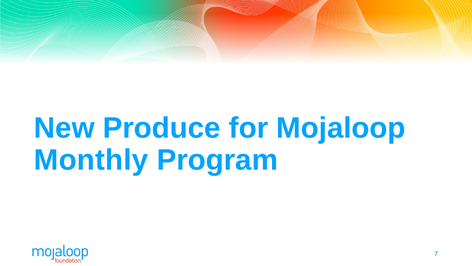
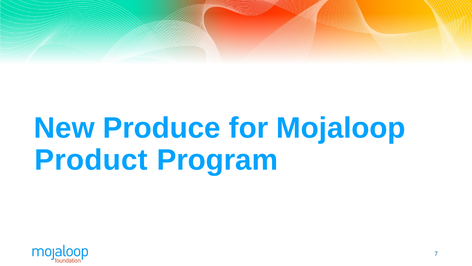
Monthly: Monthly -> Product (91, 160)
